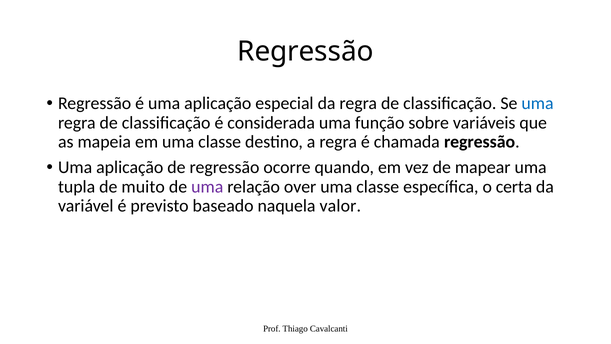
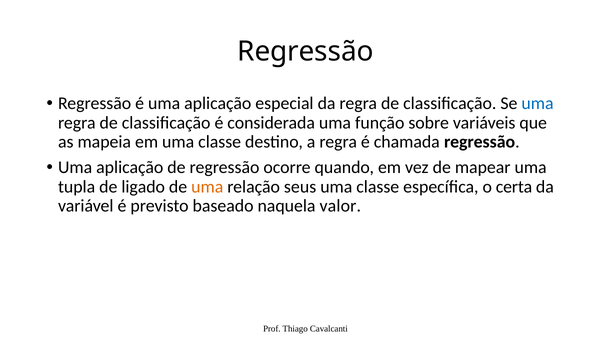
muito: muito -> ligado (143, 187)
uma colour: purple -> orange (207, 187)
over: over -> seus (300, 187)
